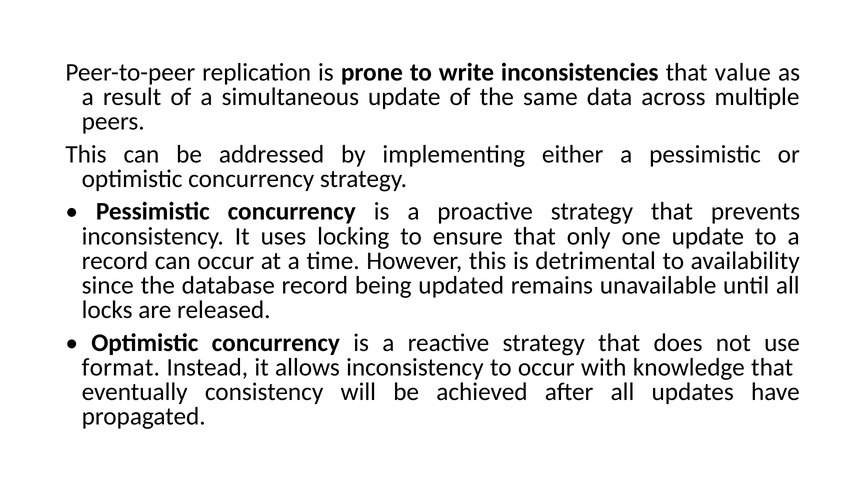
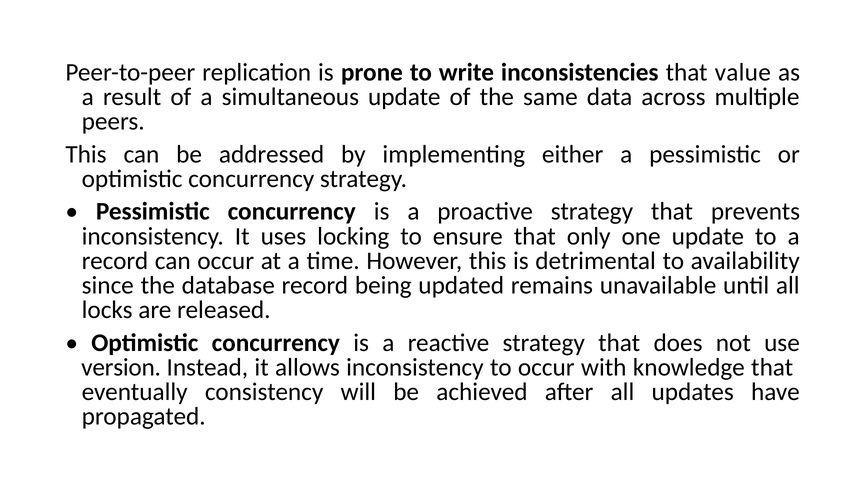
format: format -> version (121, 367)
